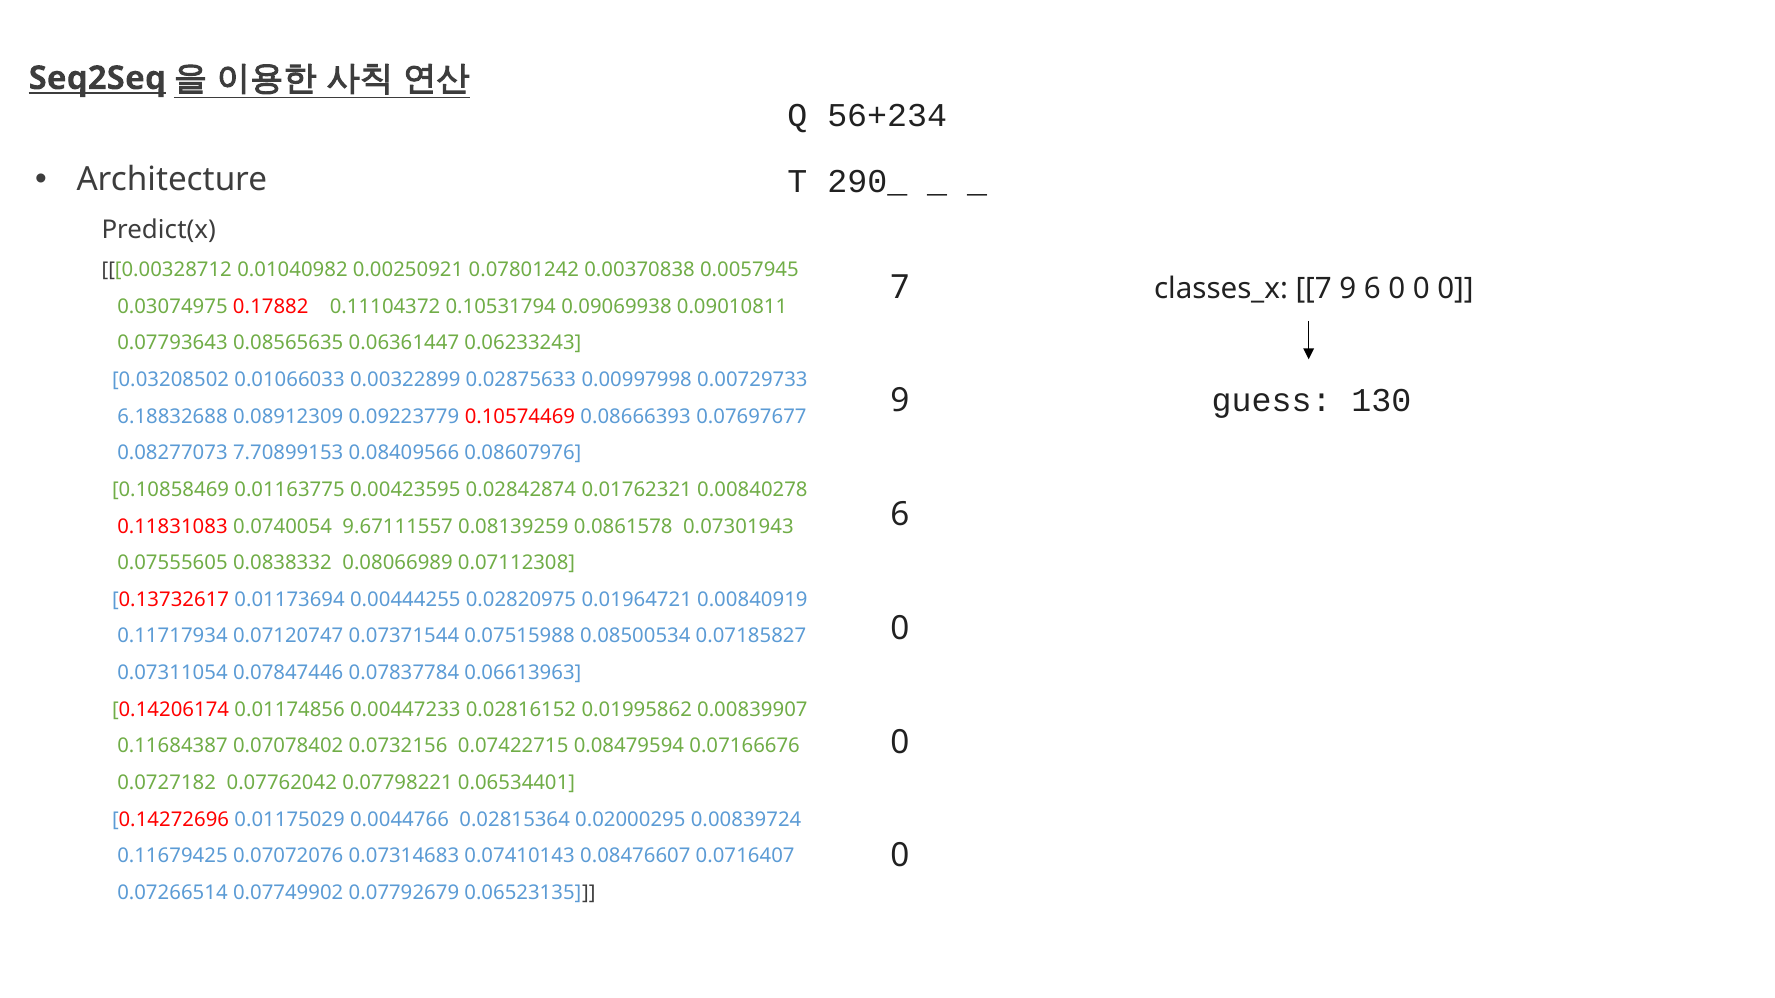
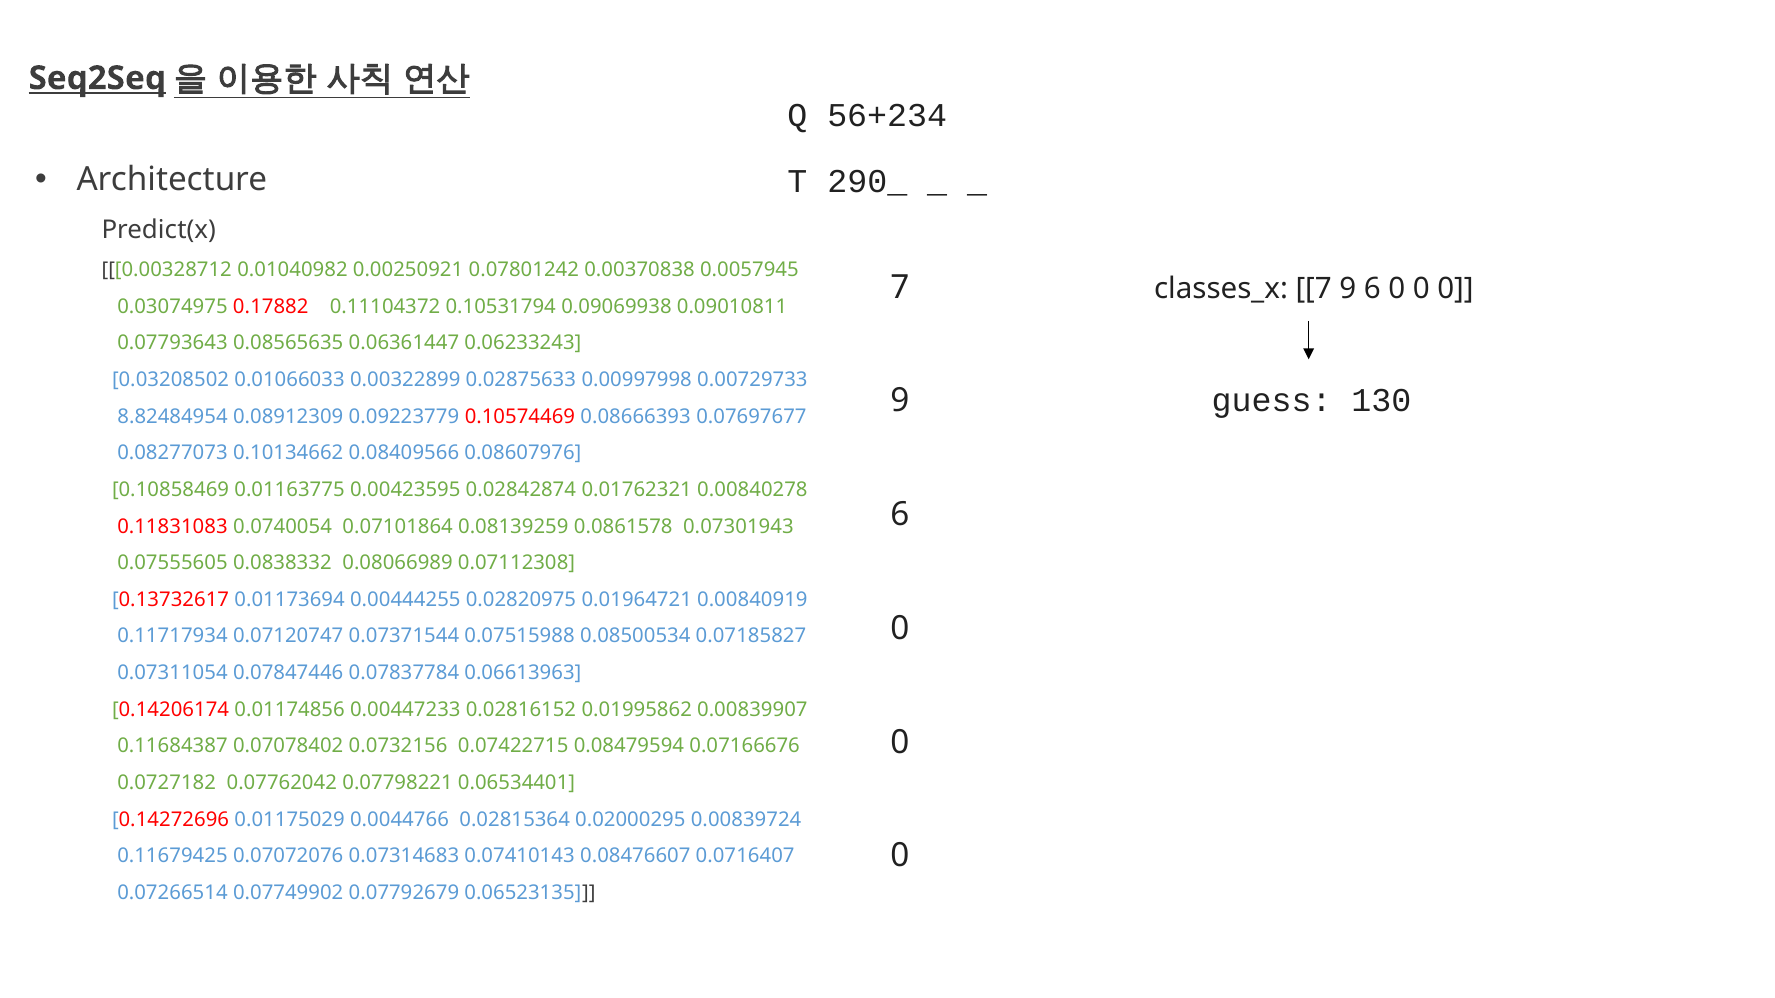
6.18832688: 6.18832688 -> 8.82484954 (173, 417)
7.70899153: 7.70899153 -> 0.10134662 (288, 453)
9.67111557: 9.67111557 -> 0.07101864 (398, 527)
